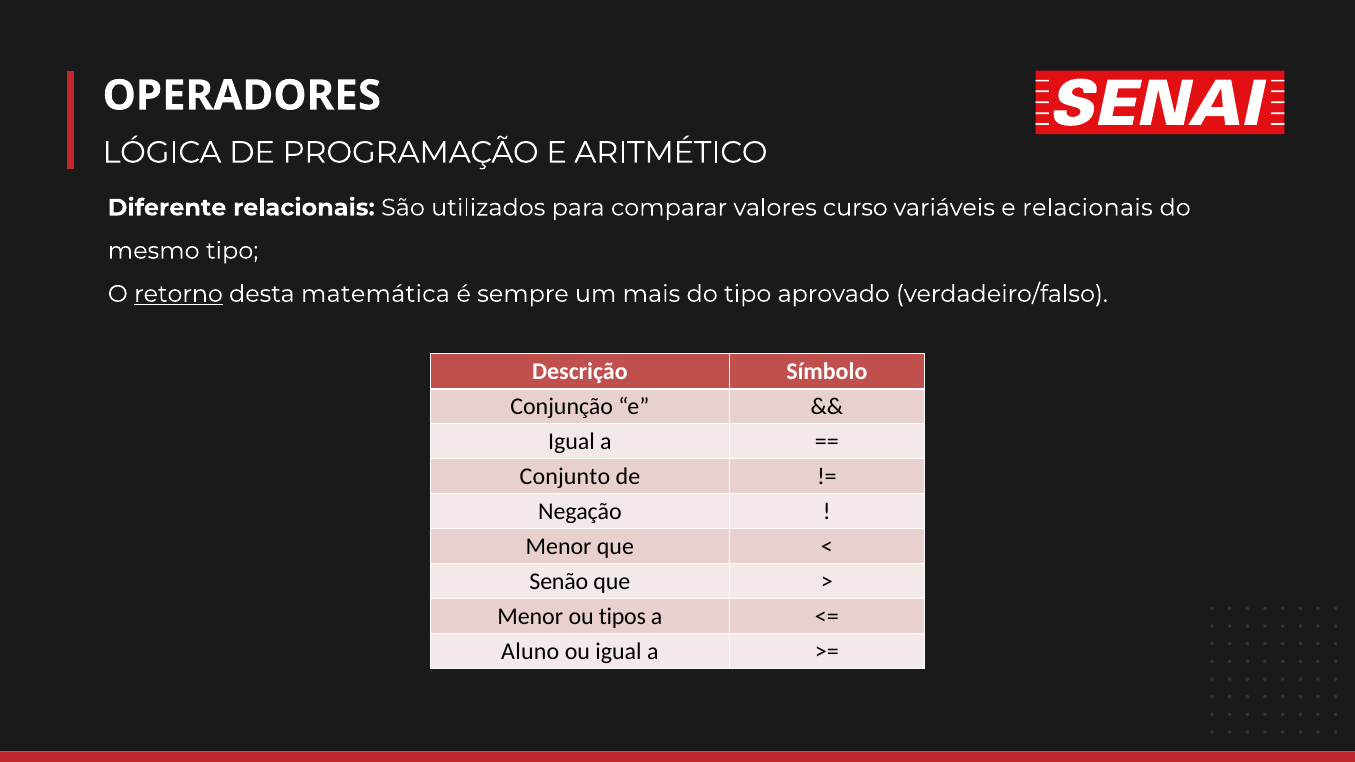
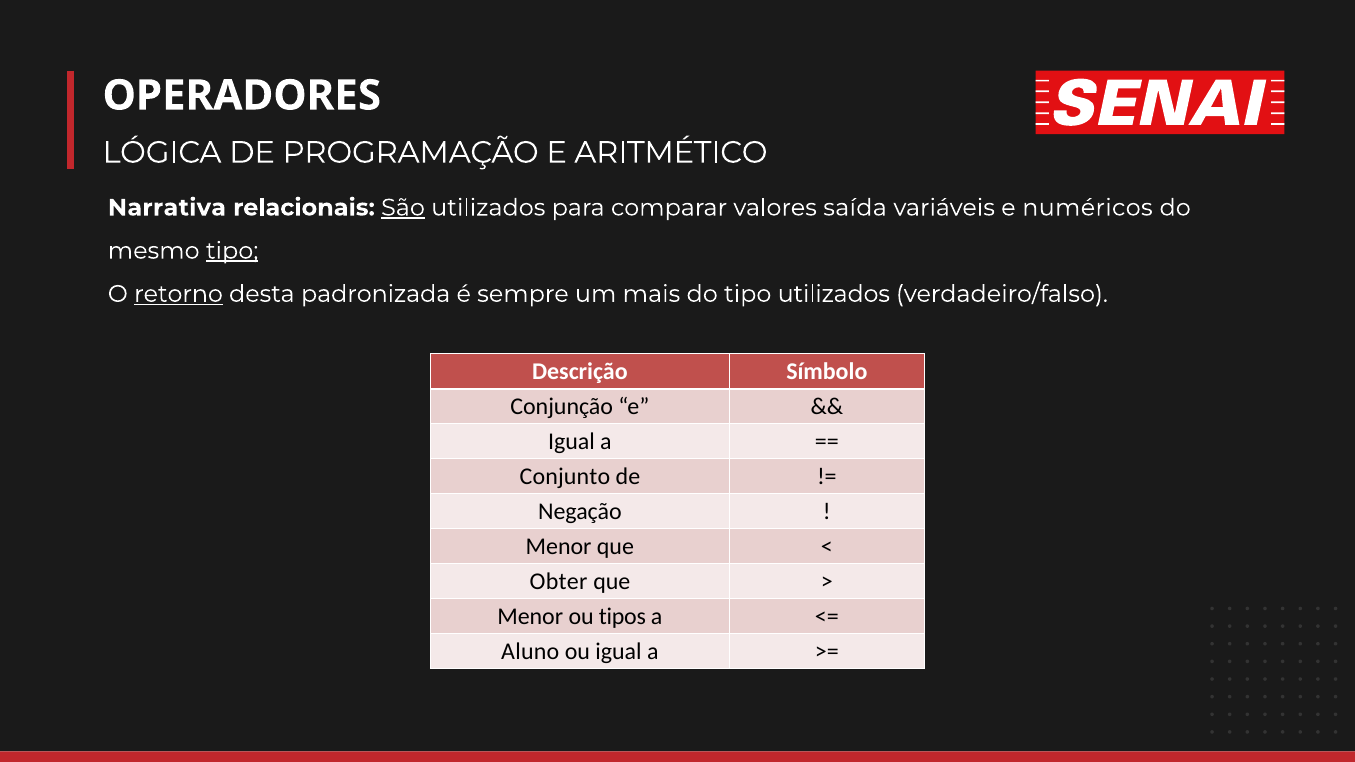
Diferente: Diferente -> Narrativa (167, 208)
São underline: none -> present (403, 208)
curso: curso -> saída (855, 208)
e relacionais: relacionais -> numéricos (1087, 208)
tipo underline: none -> present (232, 251)
matemática: matemática -> padronizada (376, 294)
tipo aprovado: aprovado -> utilizados (834, 294)
Senão: Senão -> Obter (559, 582)
